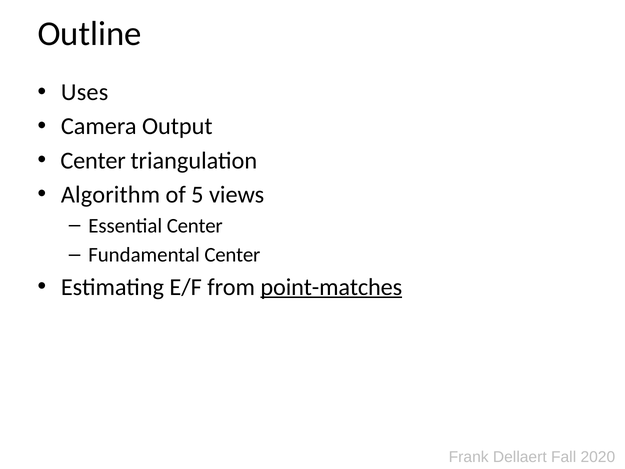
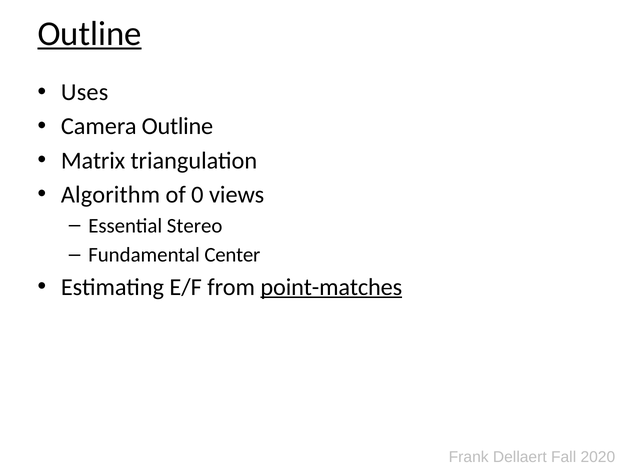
Outline underline: none -> present (90, 34)
Camera Output: Output -> Outline (177, 126)
Center: Center -> Matrix (93, 160)
5: 5 -> 0 (197, 194)
Essential Center: Center -> Stereo (195, 226)
